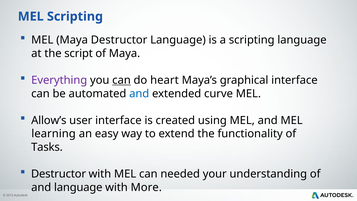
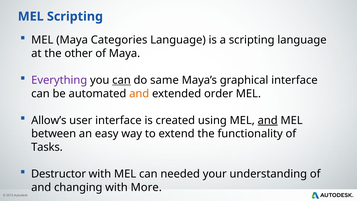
Maya Destructor: Destructor -> Categories (119, 40)
script: script -> other (79, 53)
heart: heart -> same (164, 80)
and colour: blue -> orange (139, 93)
curve: curve -> order (219, 93)
and underline: none -> present (268, 120)
learning: learning -> between (54, 134)
and language: language -> changing (78, 187)
